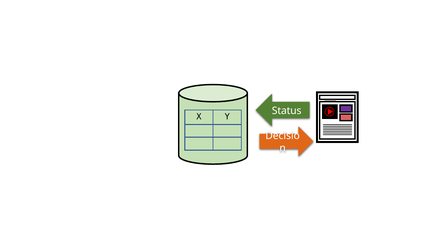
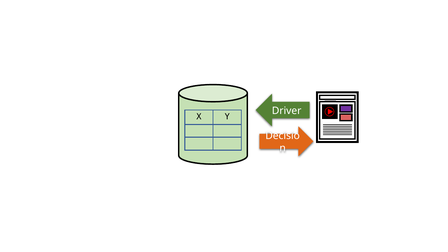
Status: Status -> Driver (287, 111)
